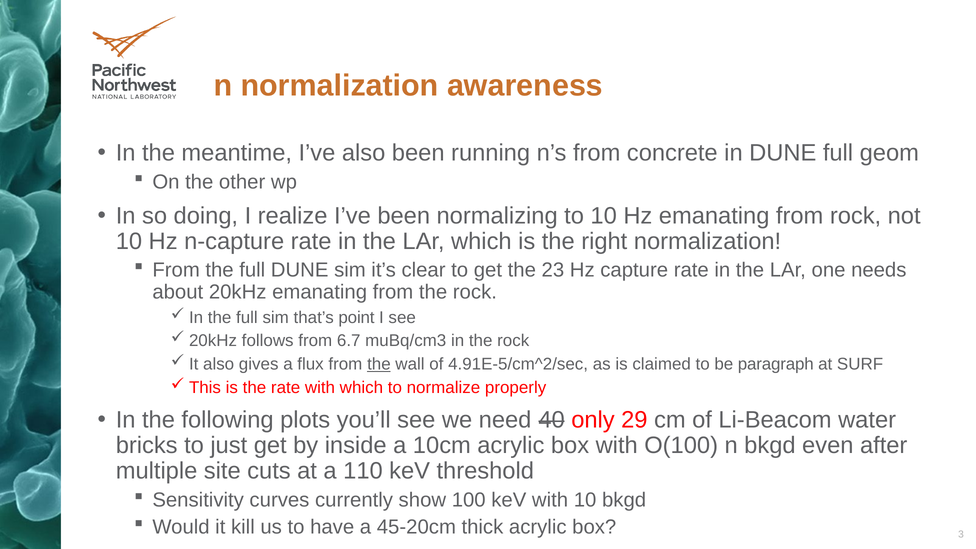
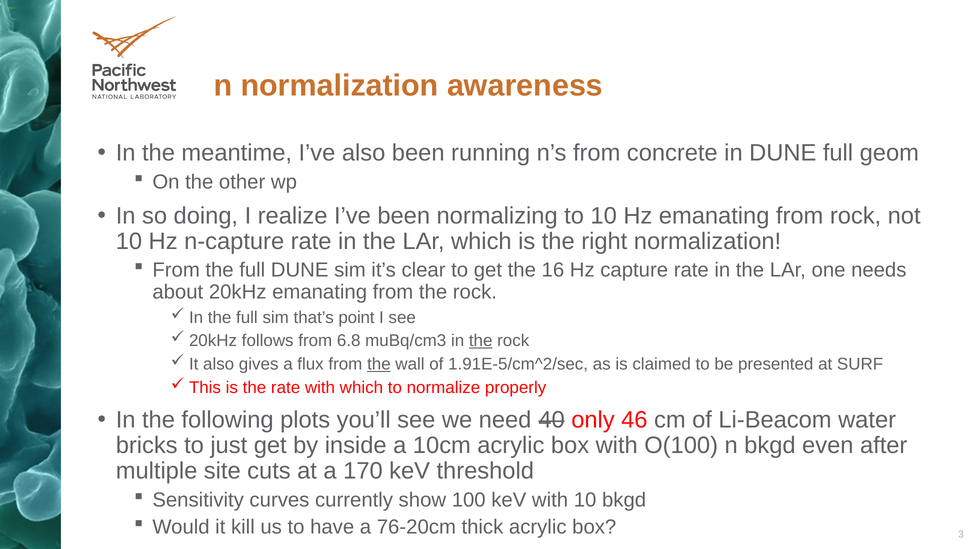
23: 23 -> 16 (553, 270)
6.7: 6.7 -> 6.8 (349, 341)
the underline: none -> present (481, 341)
4.91E-5/cm^2/sec: 4.91E-5/cm^2/sec -> 1.91E-5/cm^2/sec (518, 364)
paragraph: paragraph -> presented (776, 364)
29: 29 -> 46 (634, 420)
110: 110 -> 170 (363, 471)
45-20cm: 45-20cm -> 76-20cm (416, 527)
